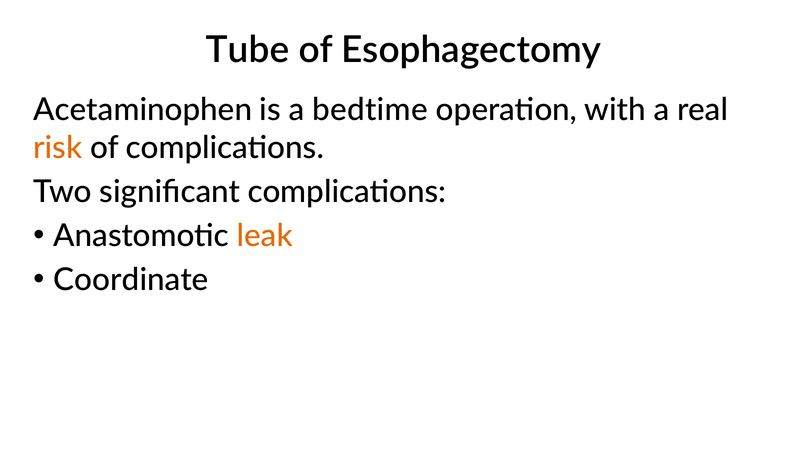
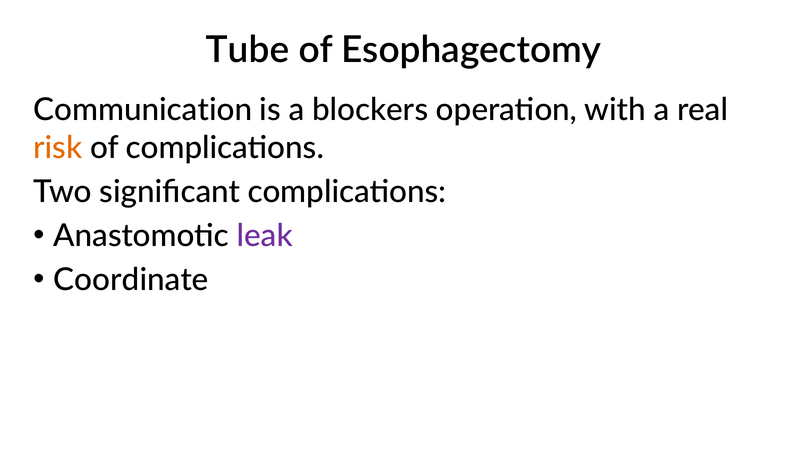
Acetaminophen: Acetaminophen -> Communication (143, 110)
bedtime: bedtime -> blockers (370, 110)
leak colour: orange -> purple (265, 236)
